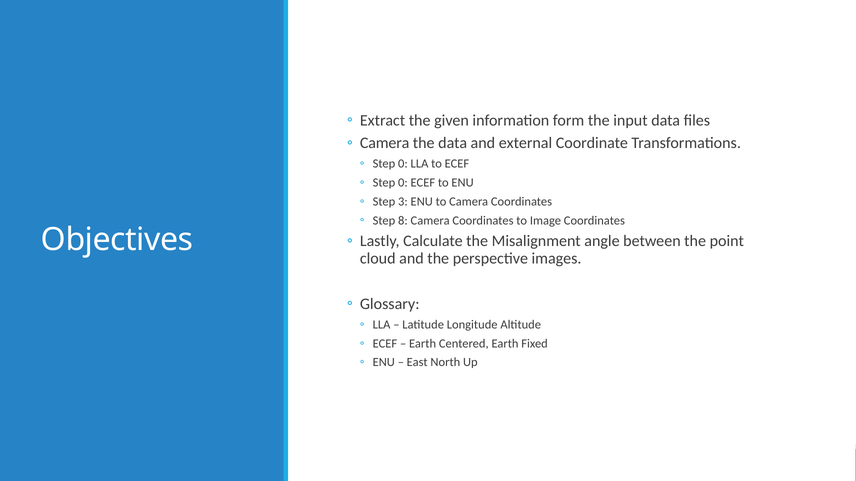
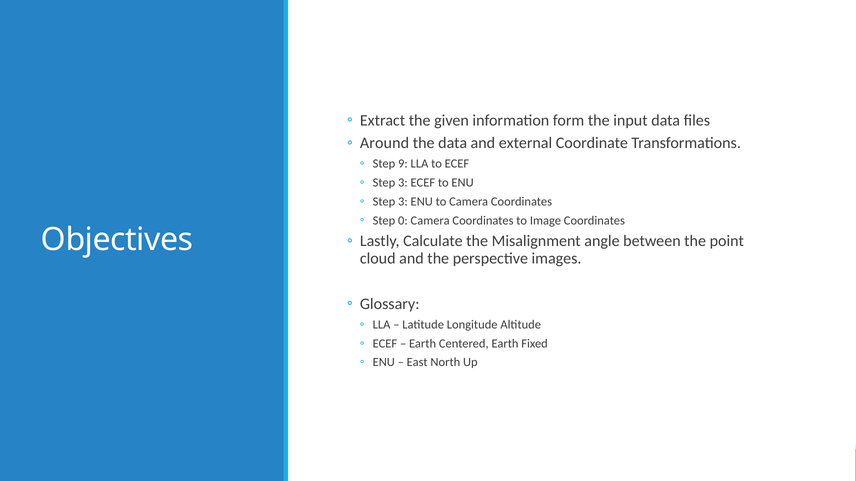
Camera: Camera -> Around (385, 143)
0: 0 -> 9 (403, 164)
0: 0 -> 3 (403, 183)
8: 8 -> 0 (403, 221)
